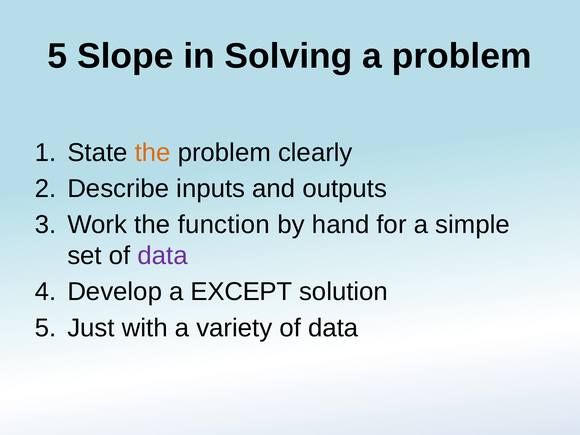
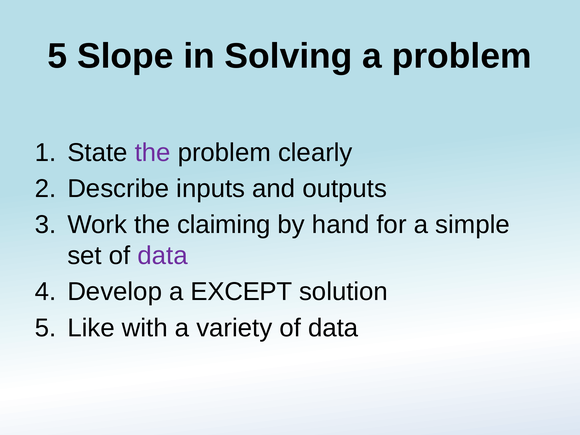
the colour: orange -> purple (153, 153)
function: function -> claiming (224, 225)
Just: Just -> Like (91, 328)
